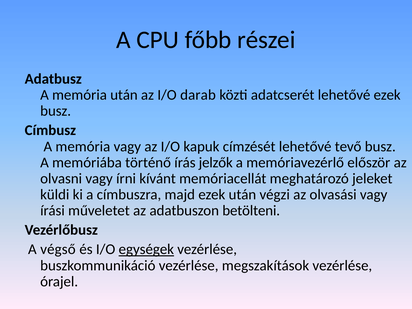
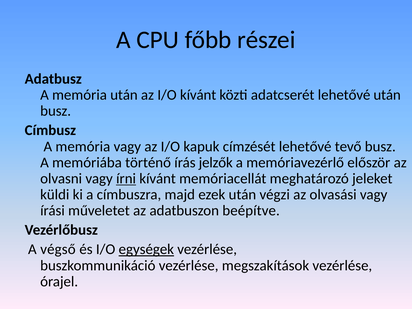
I/O darab: darab -> kívánt (198, 95)
lehetővé ezek: ezek -> után (387, 95)
írni underline: none -> present (126, 179)
betölteni: betölteni -> beépítve (251, 211)
